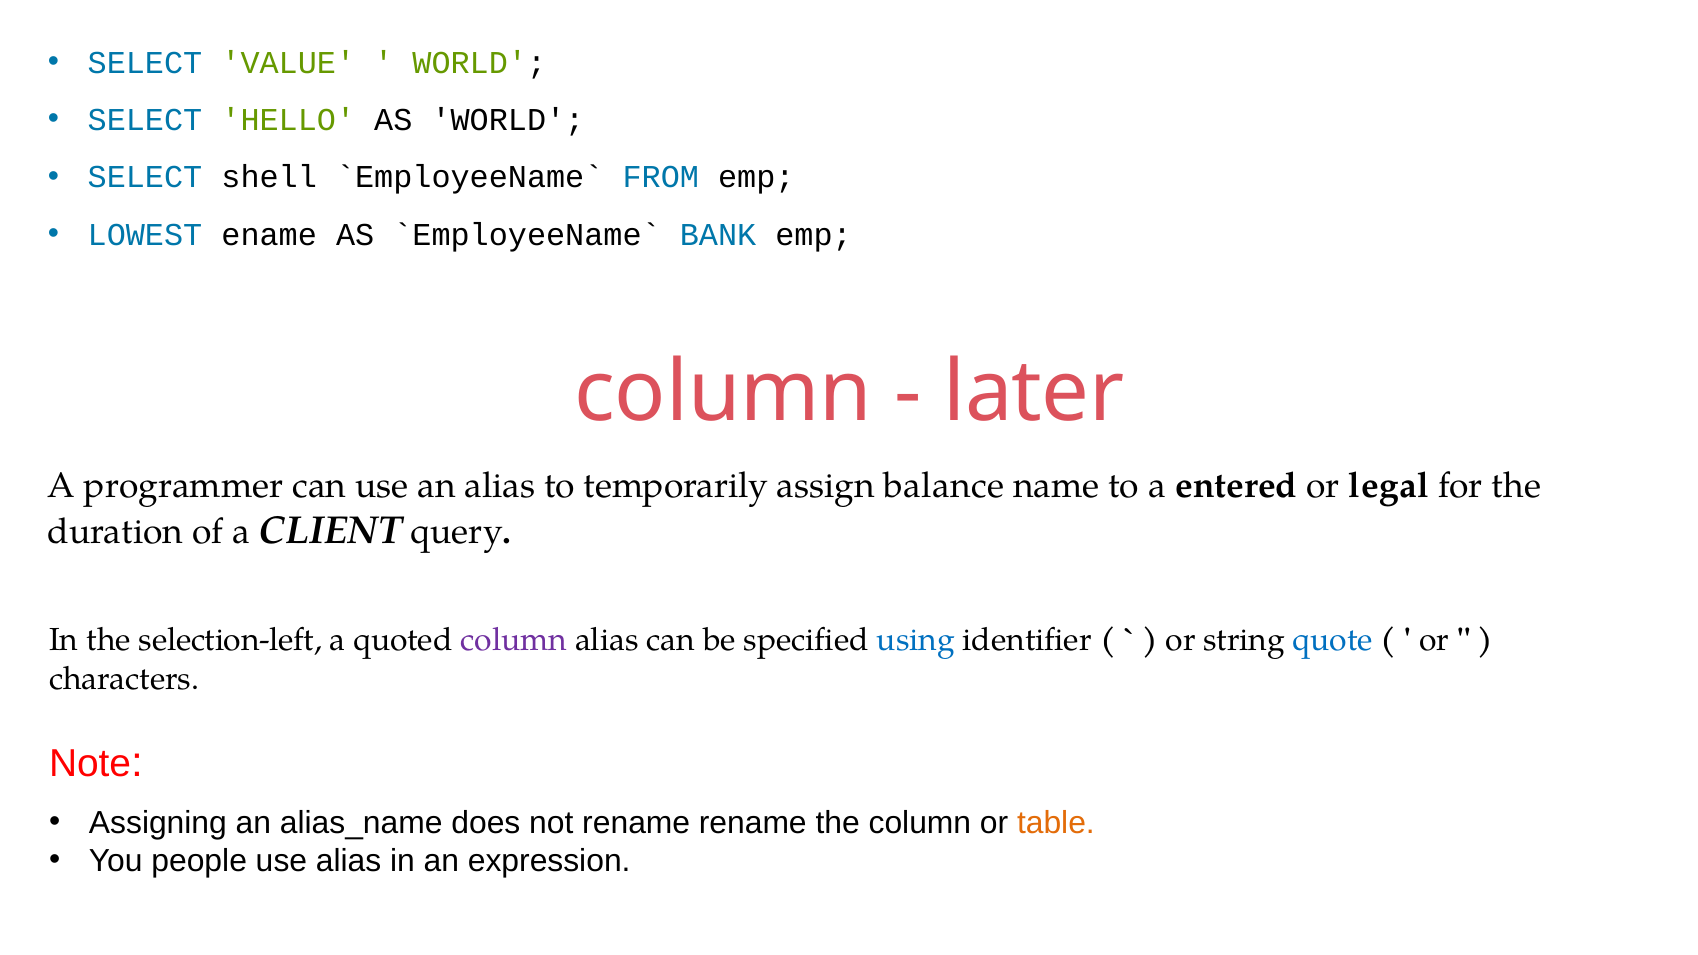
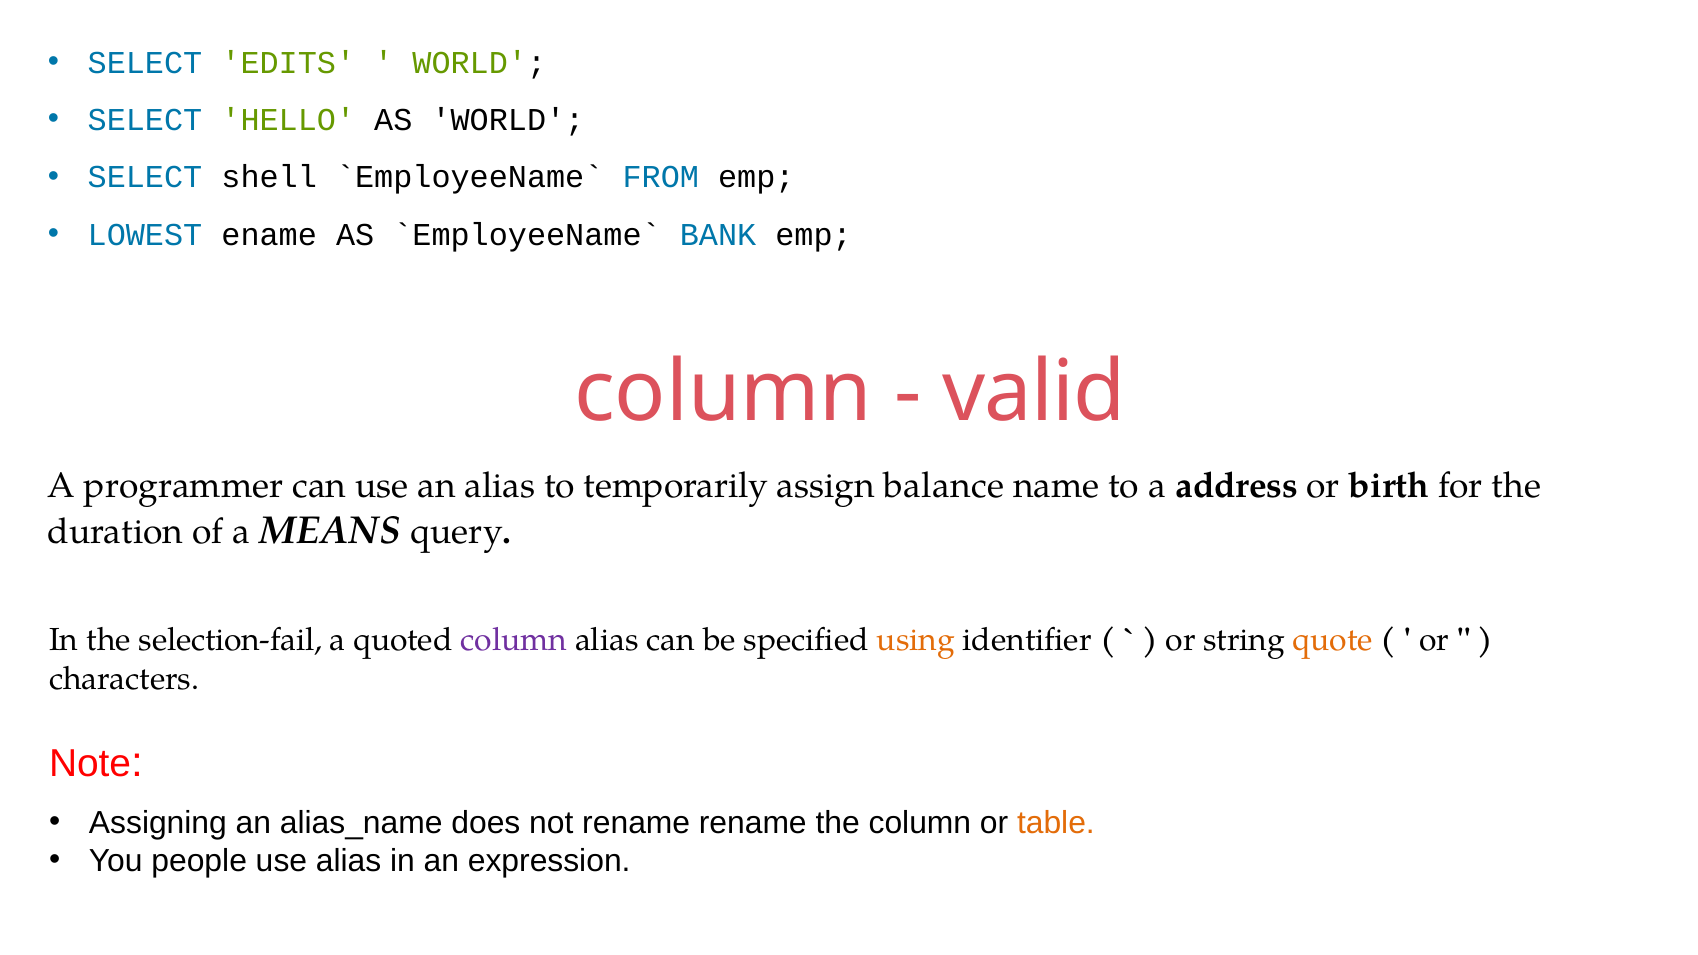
VALUE: VALUE -> EDITS (288, 63)
later: later -> valid (1034, 392)
entered: entered -> address (1237, 486)
legal: legal -> birth (1389, 486)
CLIENT: CLIENT -> MEANS (330, 531)
selection-left: selection-left -> selection-fail (230, 640)
using colour: blue -> orange (916, 640)
quote colour: blue -> orange (1333, 640)
